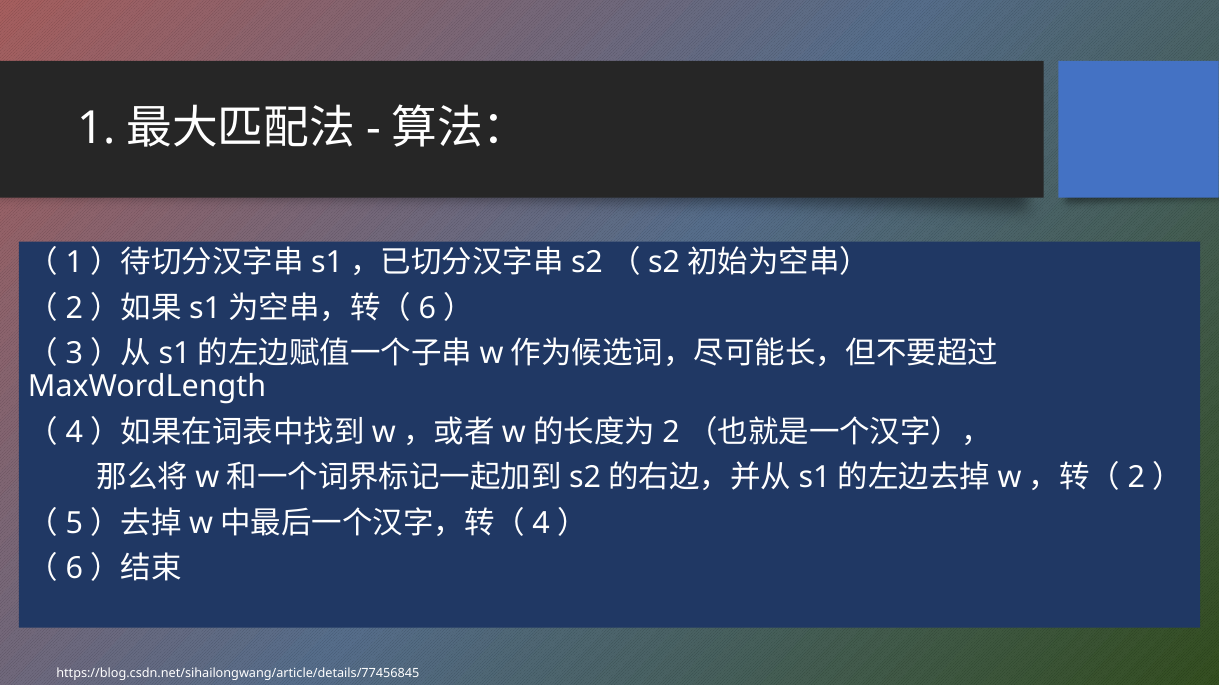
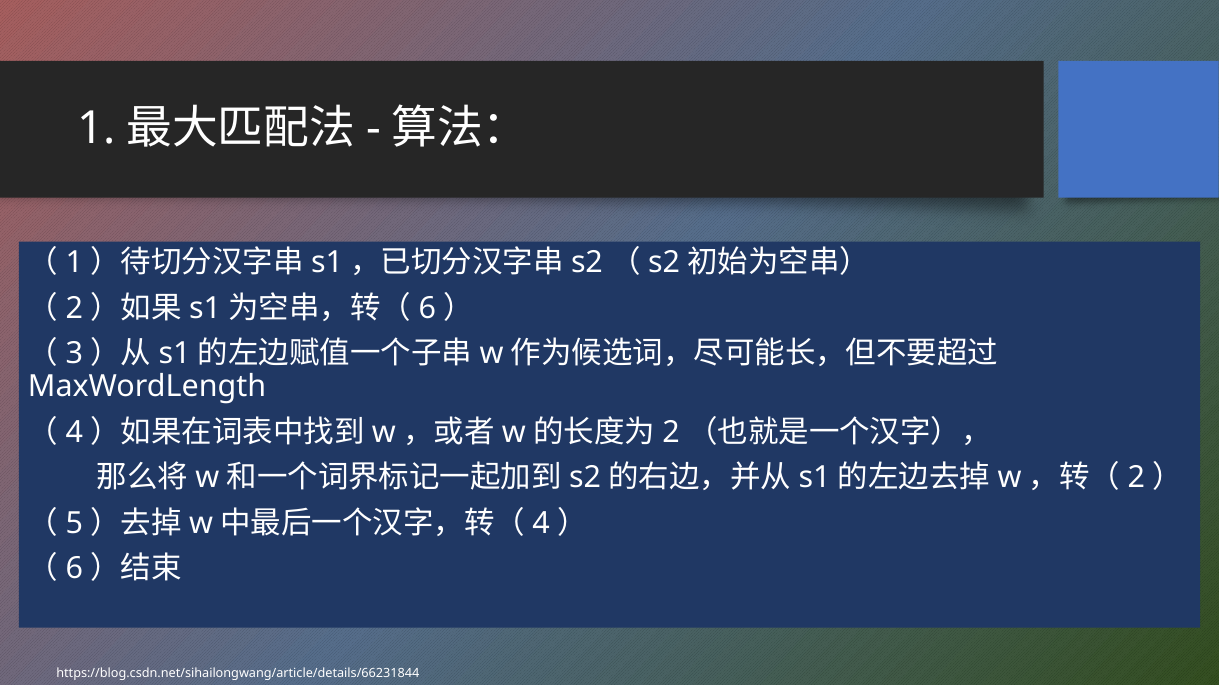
https://blog.csdn.net/sihailongwang/article/details/77456845: https://blog.csdn.net/sihailongwang/article/details/77456845 -> https://blog.csdn.net/sihailongwang/article/details/66231844 (238, 674)
